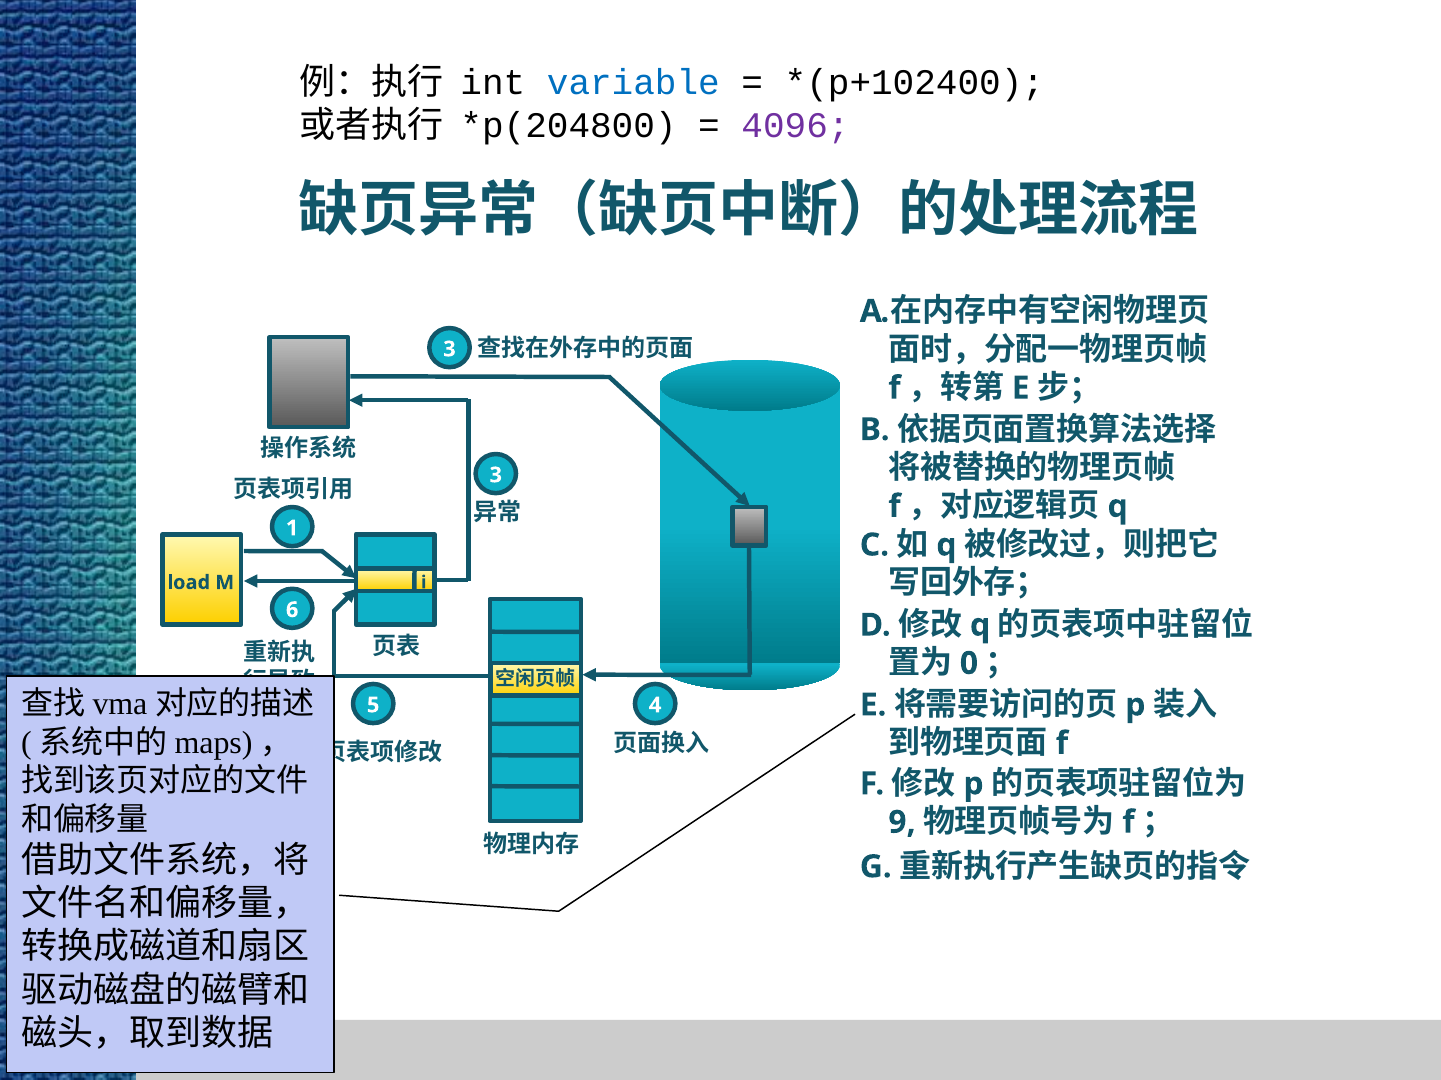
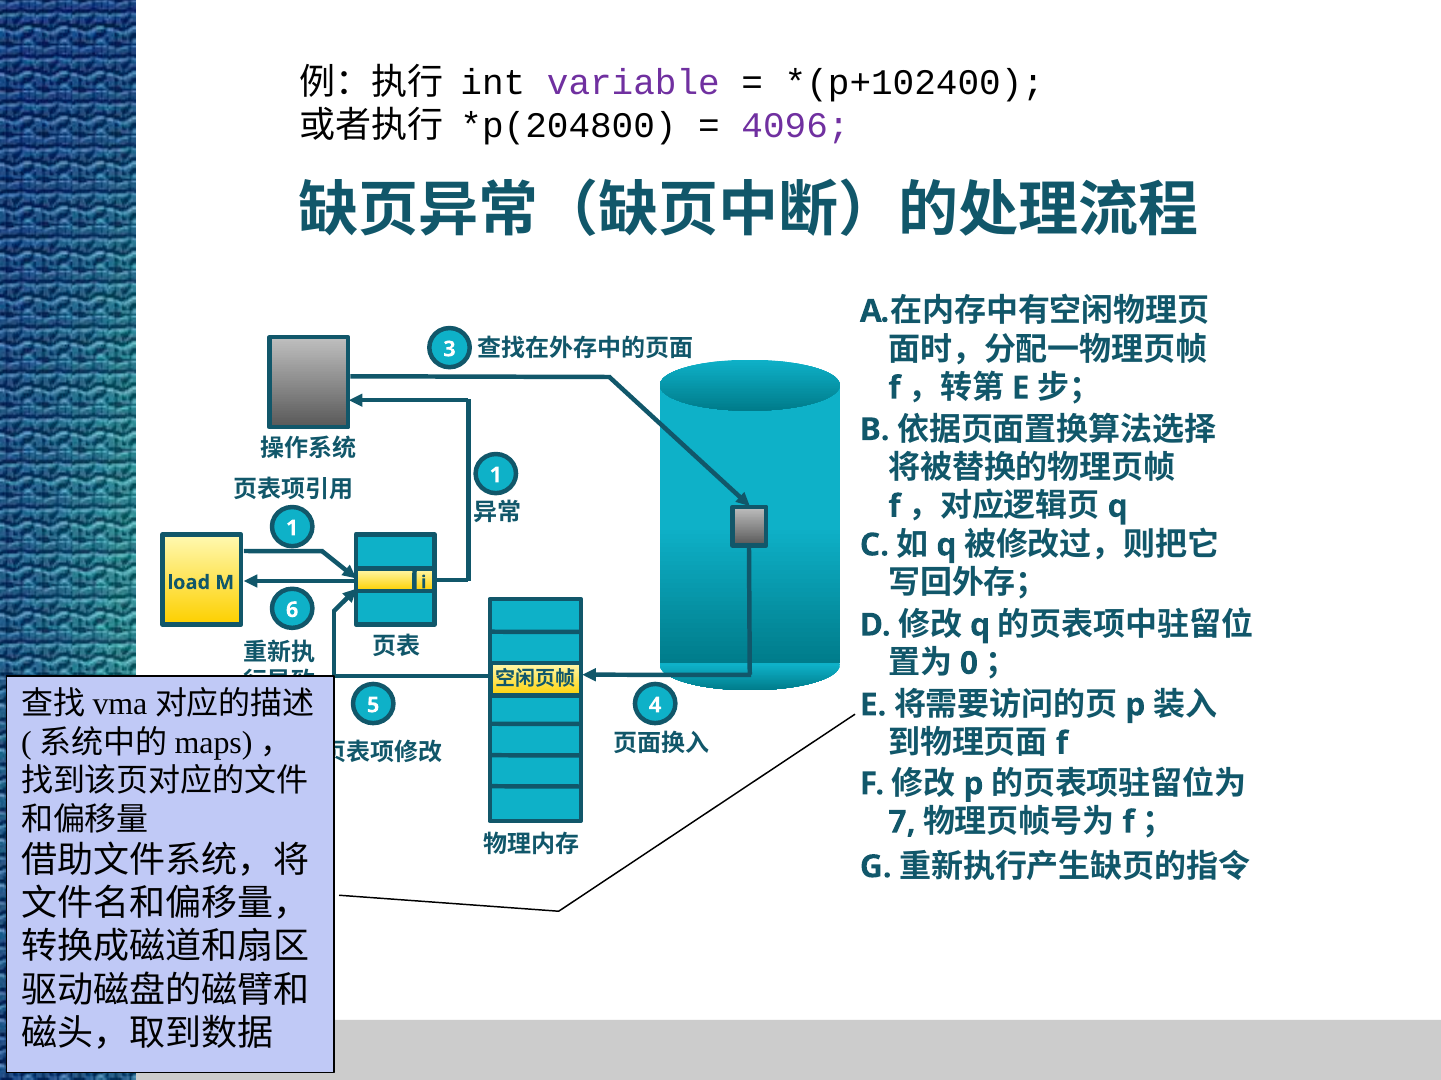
variable colour: blue -> purple (633, 82)
3: 3 -> 1 (496, 475)
9: 9 -> 7 (902, 823)
